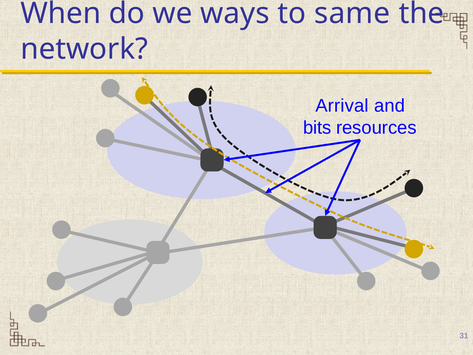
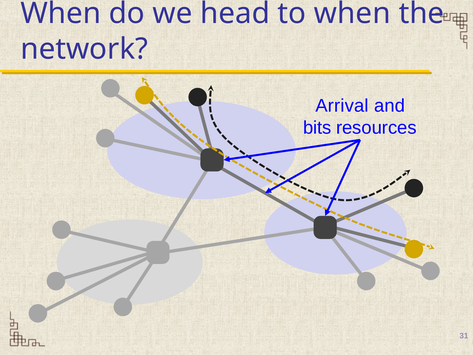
ways: ways -> head (235, 13)
to same: same -> when (352, 13)
